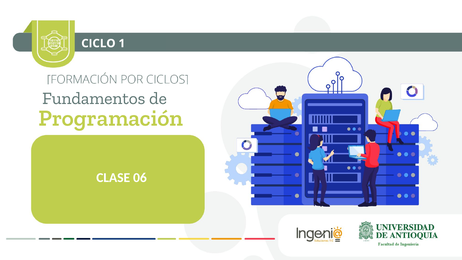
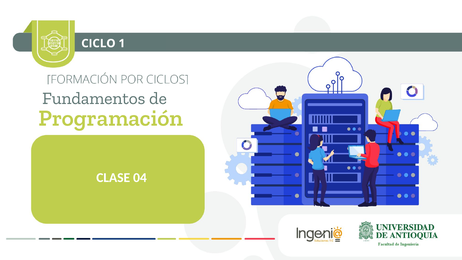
06: 06 -> 04 (140, 178)
